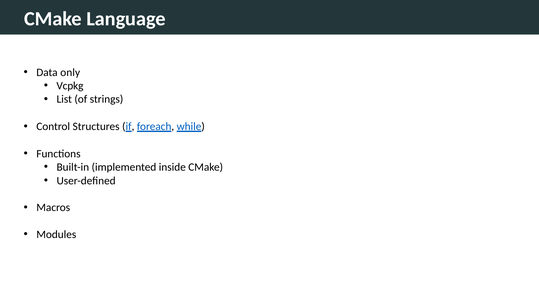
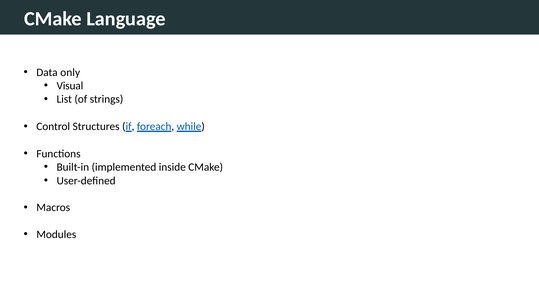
Vcpkg: Vcpkg -> Visual (70, 86)
